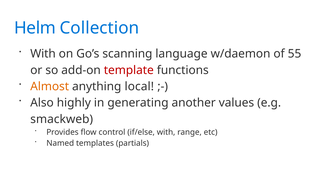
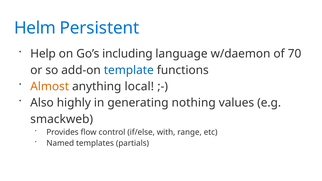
Collection: Collection -> Persistent (100, 28)
With: With -> Help (43, 54)
scanning: scanning -> including (127, 54)
55: 55 -> 70 (295, 54)
template colour: red -> blue (129, 70)
another: another -> nothing (194, 103)
